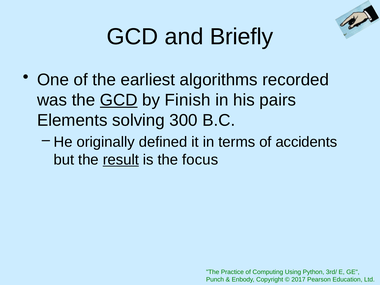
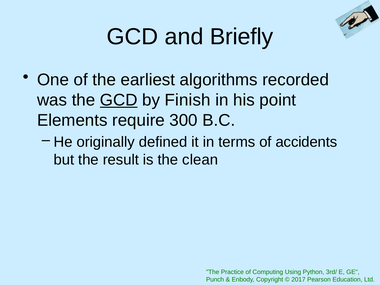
pairs: pairs -> point (278, 100)
solving: solving -> require (138, 120)
result underline: present -> none (121, 160)
focus: focus -> clean (200, 160)
